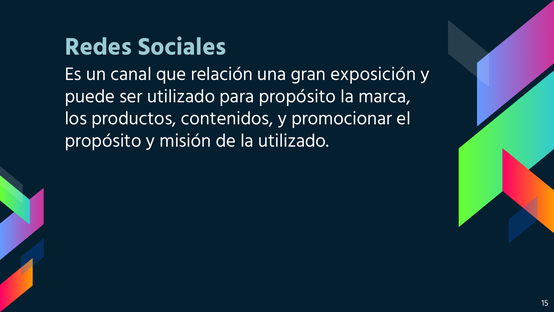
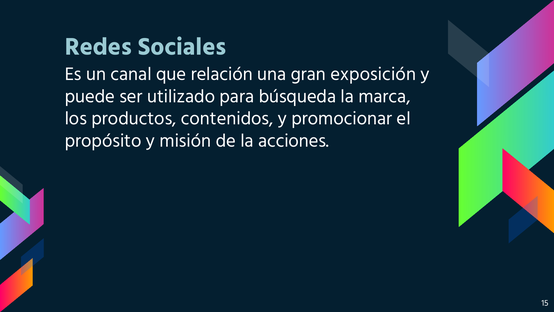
para propósito: propósito -> búsqueda (297, 96)
la utilizado: utilizado -> acciones (294, 140)
